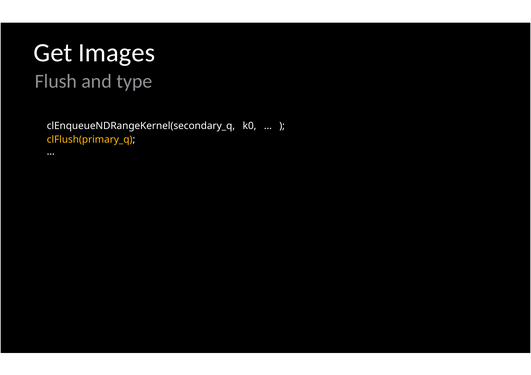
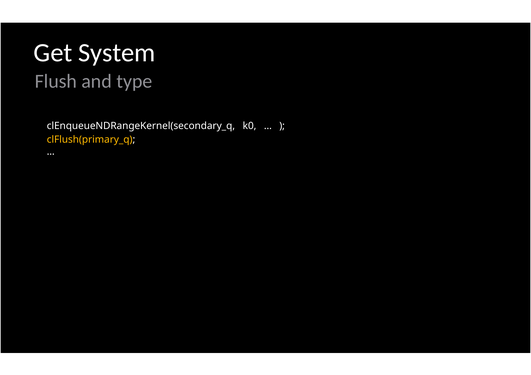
Images: Images -> System (117, 53)
